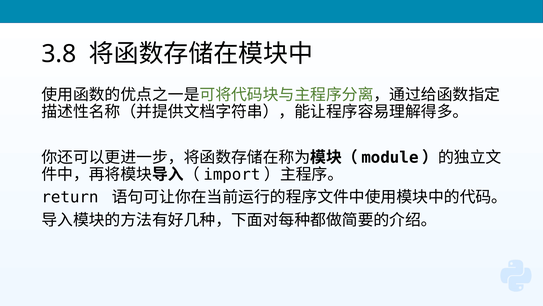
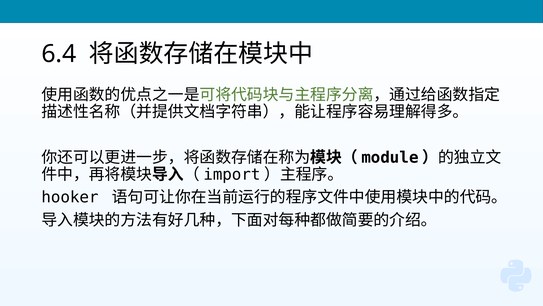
3.8: 3.8 -> 6.4 (59, 54)
return: return -> hooker (70, 197)
